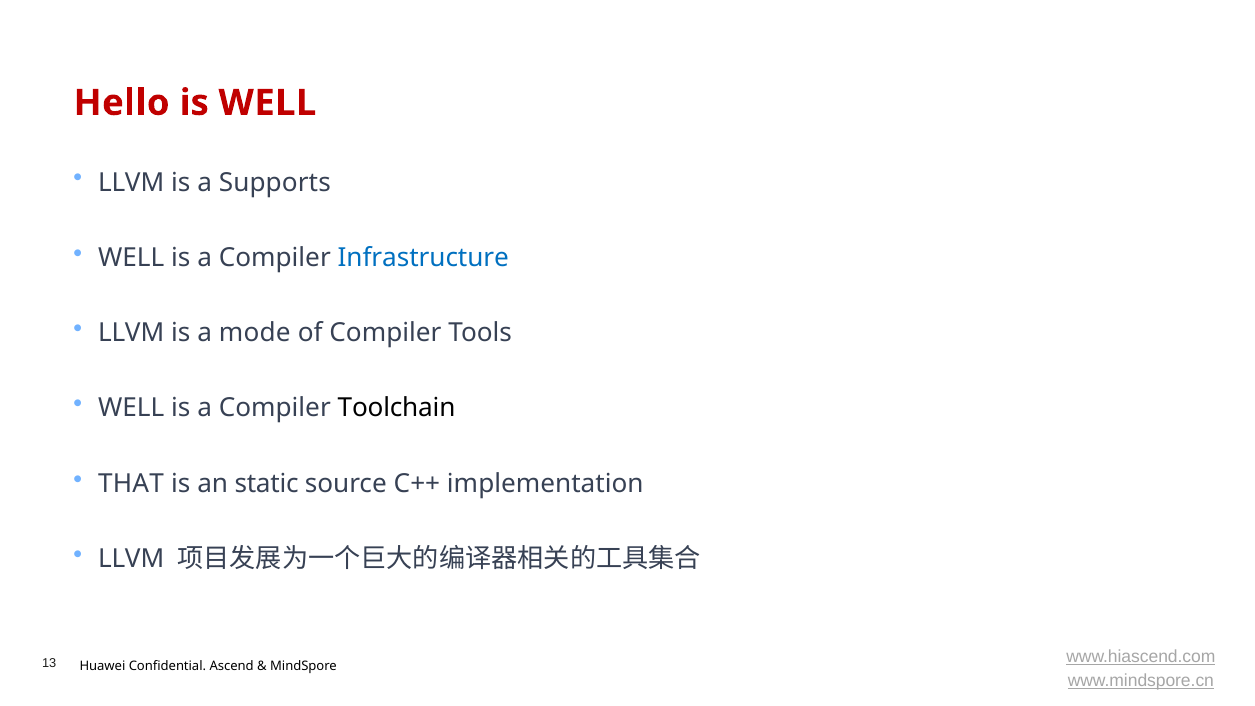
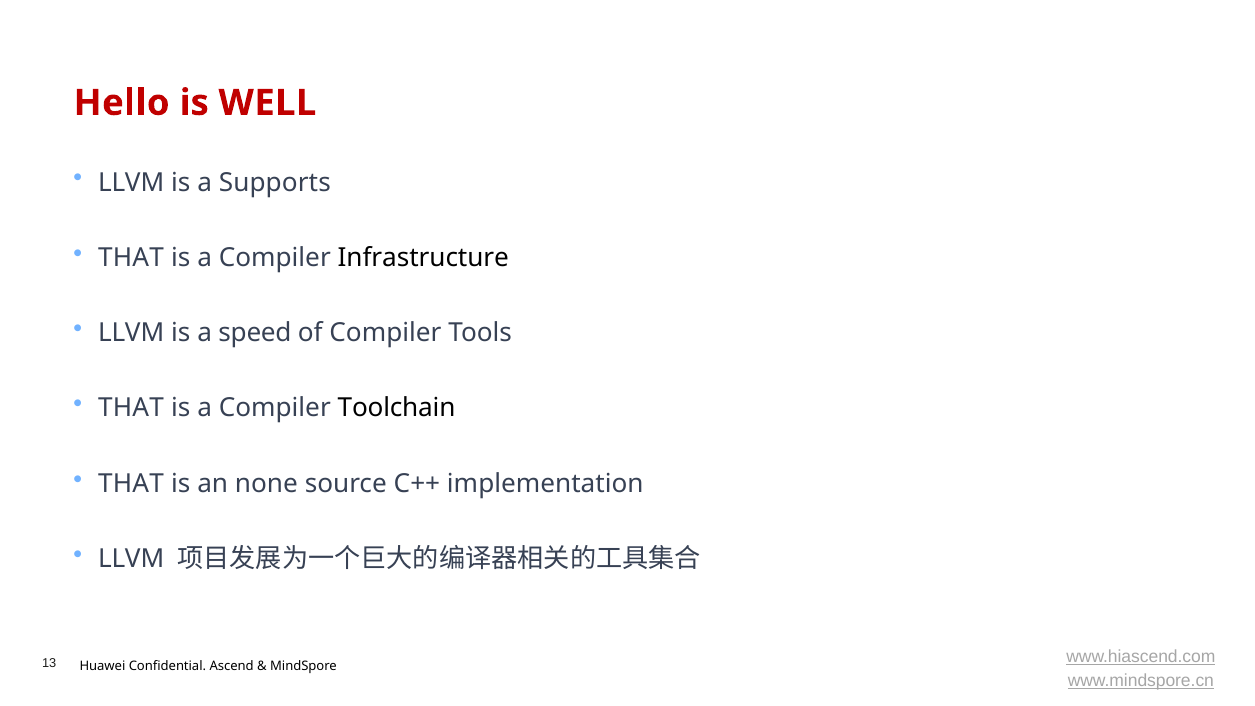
WELL: WELL -> THAT (131, 258)
Infrastructure colour: blue -> black (423, 258)
mode: mode -> speed (255, 333)
WELL: WELL -> THAT (131, 408)
static: static -> none (266, 483)
